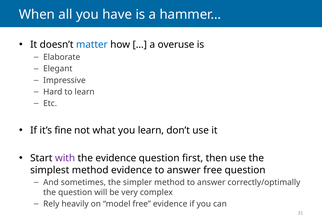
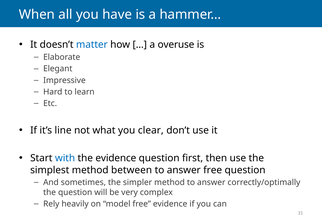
fine: fine -> line (63, 130)
you learn: learn -> clear (151, 130)
with colour: purple -> blue (65, 158)
method evidence: evidence -> between (132, 170)
